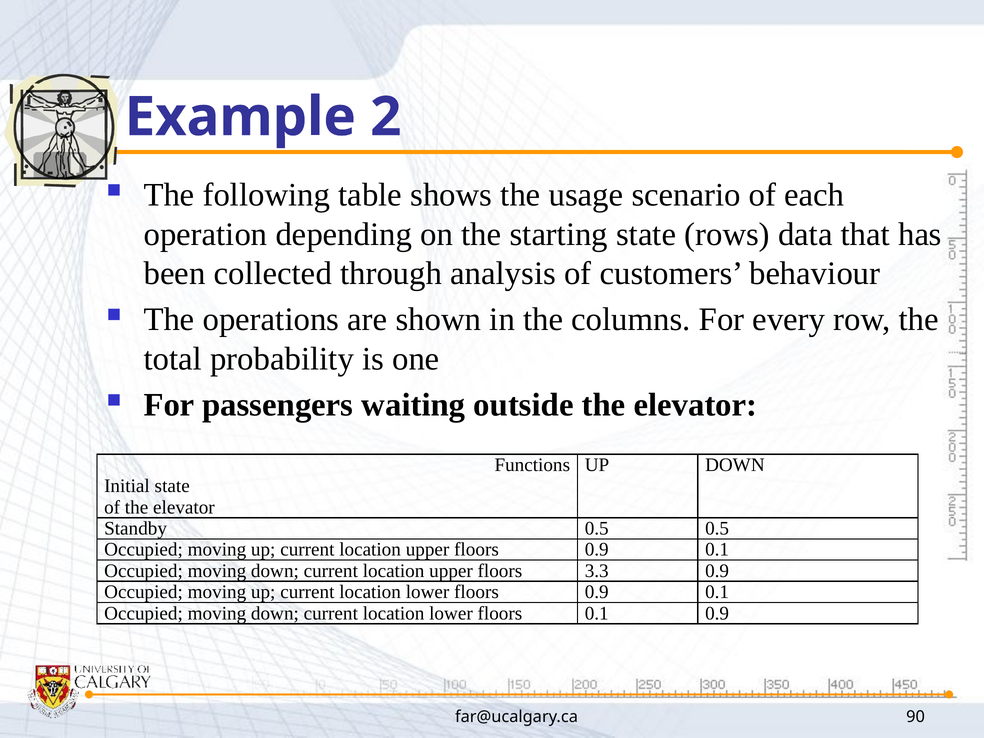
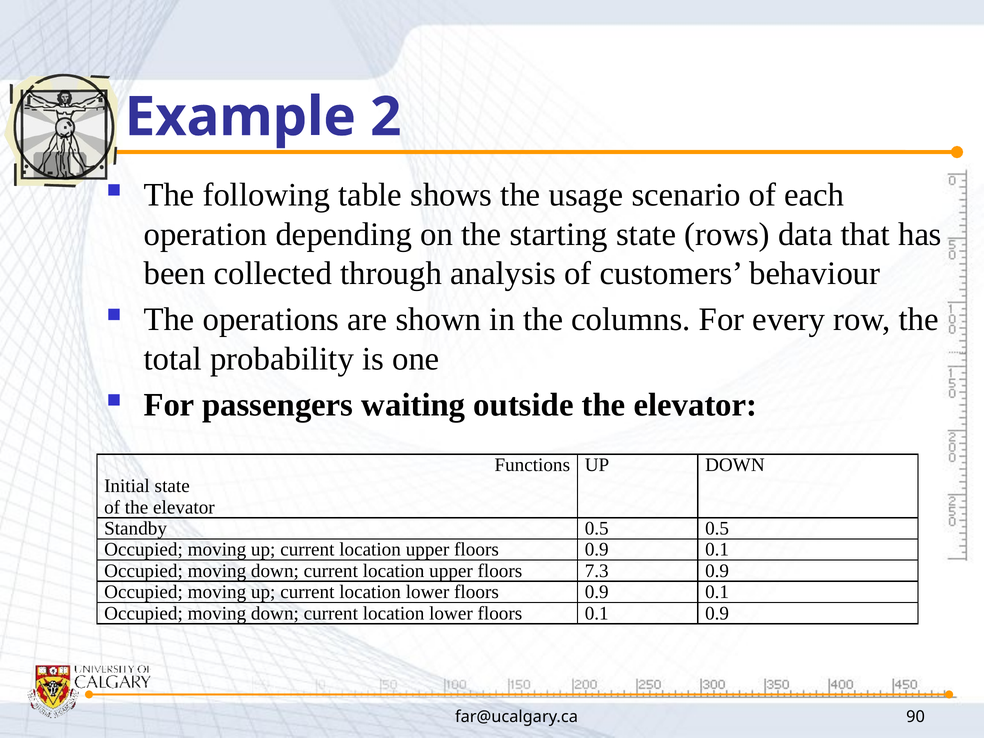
3.3: 3.3 -> 7.3 (597, 571)
